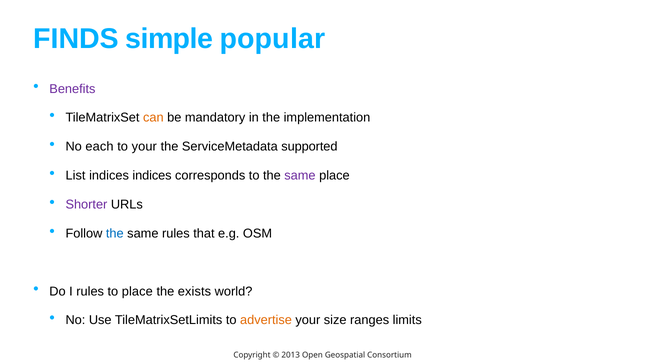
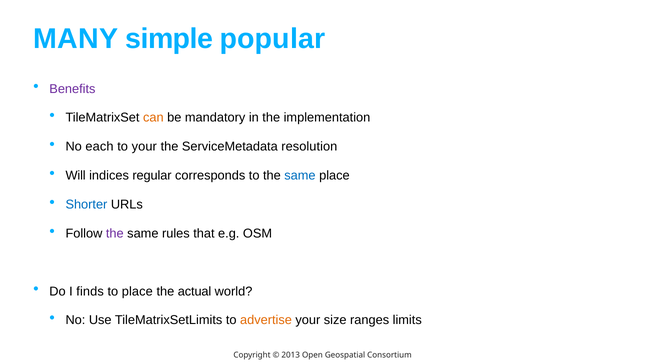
FINDS: FINDS -> MANY (76, 39)
supported: supported -> resolution (309, 147)
List: List -> Will (76, 176)
indices indices: indices -> regular (152, 176)
same colour: purple -> blue (300, 176)
Shorter colour: purple -> blue (86, 204)
the colour: blue -> purple (115, 233)
I rules: rules -> finds (90, 291)
exists: exists -> actual (195, 291)
